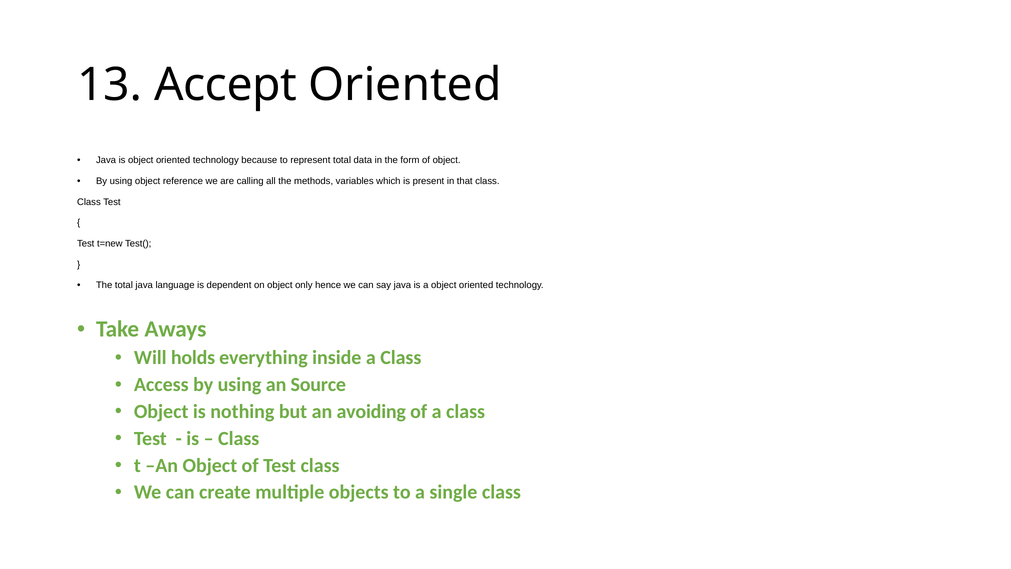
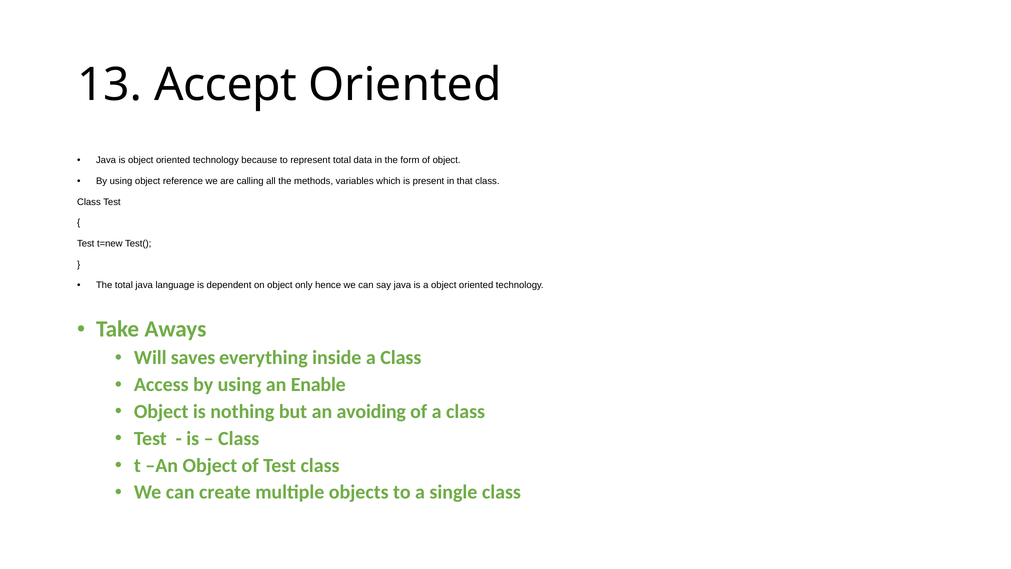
holds: holds -> saves (193, 358)
Source: Source -> Enable (318, 385)
